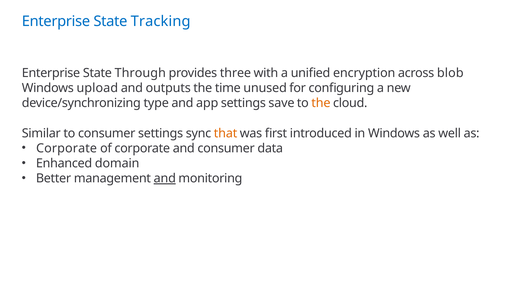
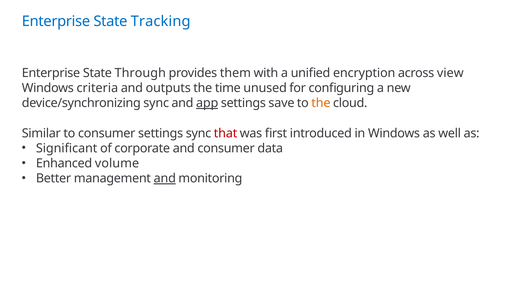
three: three -> them (235, 73)
blob: blob -> view (450, 73)
upload: upload -> criteria (97, 88)
device/synchronizing type: type -> sync (156, 103)
app underline: none -> present (207, 103)
that colour: orange -> red (226, 133)
Corporate: Corporate -> Significant (67, 148)
domain: domain -> volume (117, 163)
